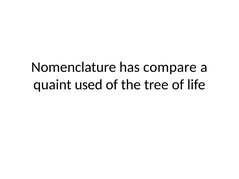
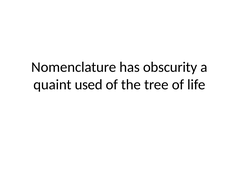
compare: compare -> obscurity (170, 67)
